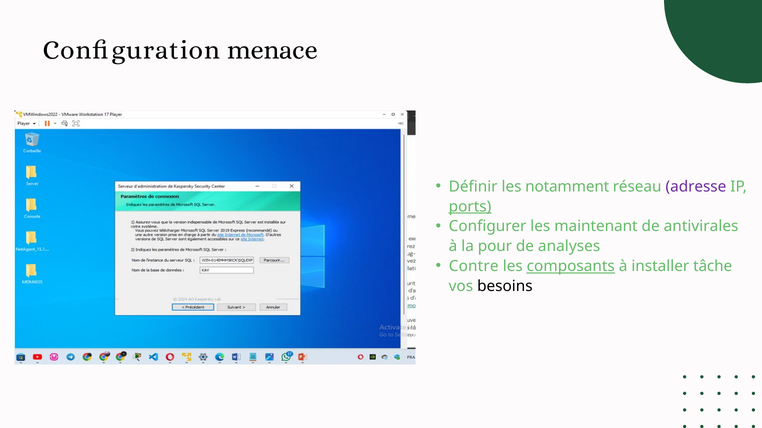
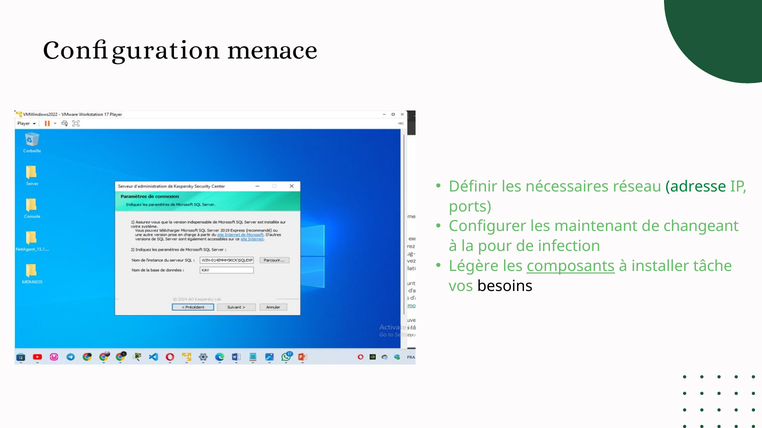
notamment: notamment -> nécessaires (567, 187)
adresse colour: purple -> green (696, 187)
ports underline: present -> none (470, 207)
antivirales: antivirales -> changeant (701, 227)
analyses: analyses -> infection (569, 247)
Contre: Contre -> Légère (474, 267)
